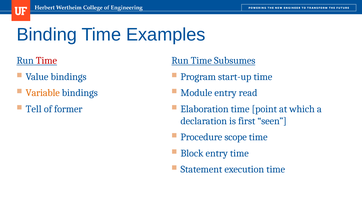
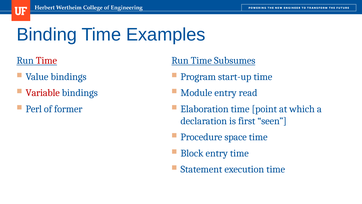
Variable colour: orange -> red (43, 93)
Tell: Tell -> Perl (34, 109)
scope: scope -> space (236, 137)
